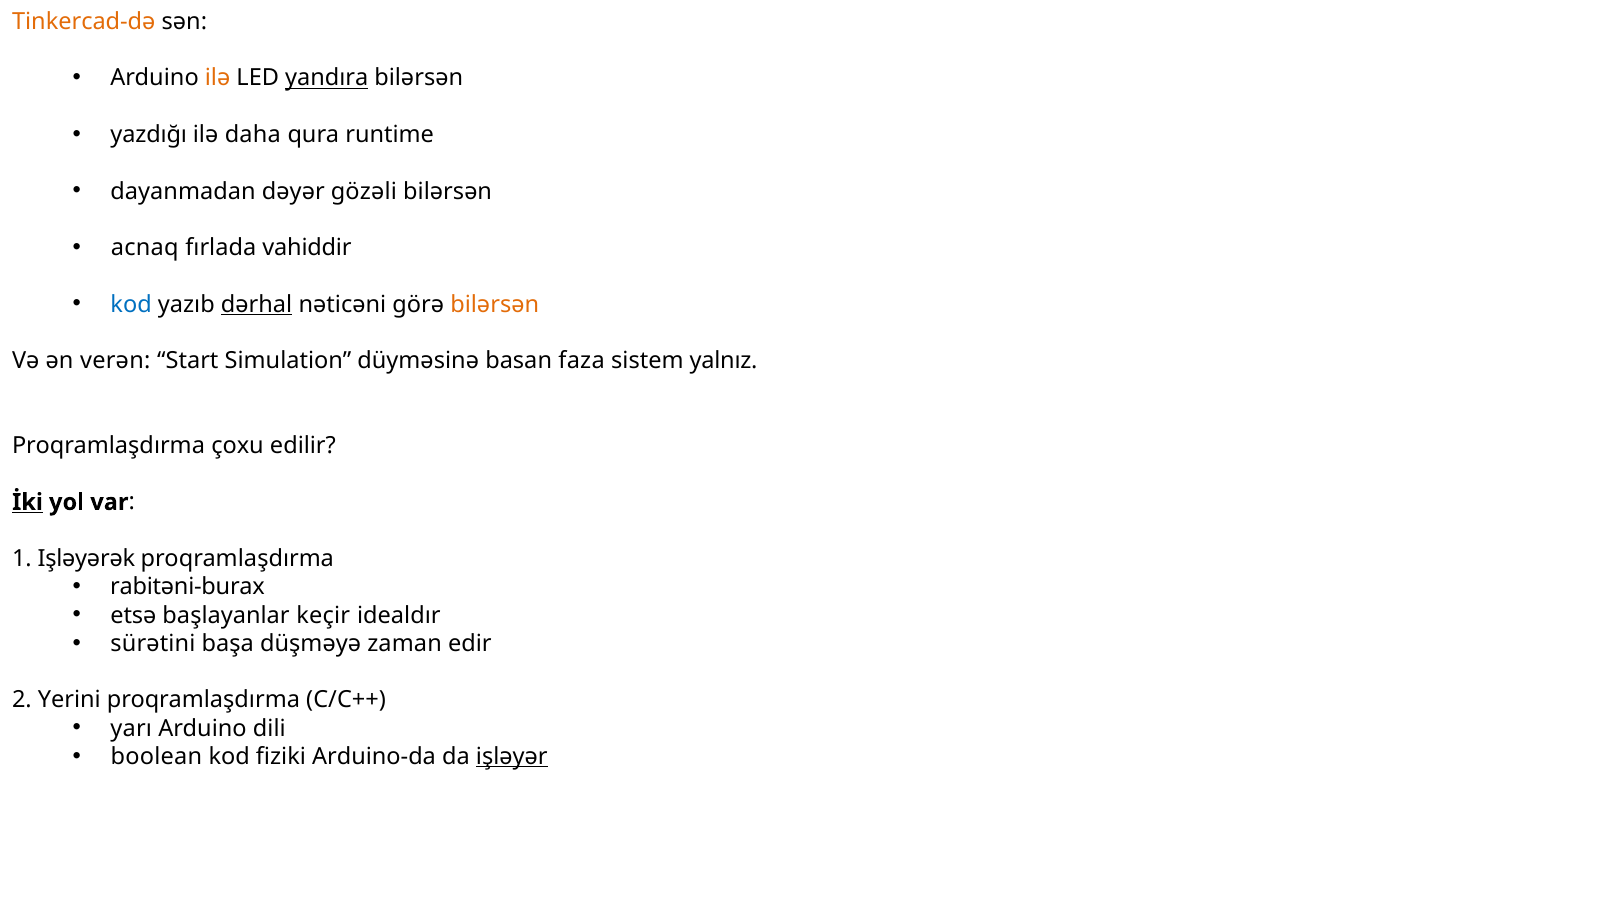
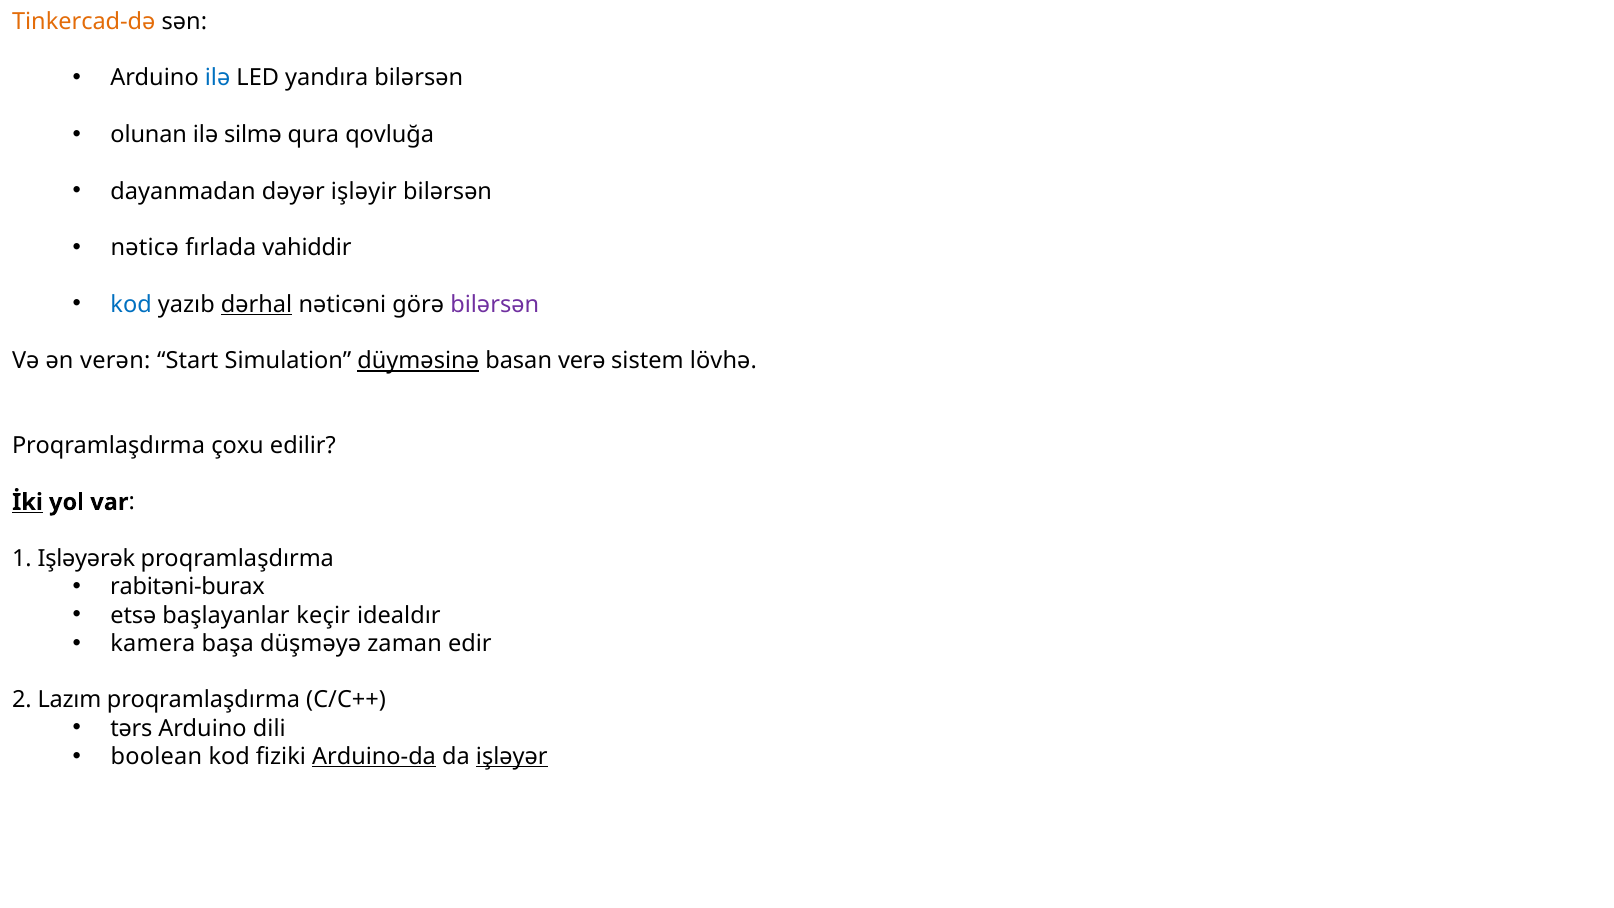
ilə colour: orange -> blue (218, 78)
yandıra underline: present -> none (327, 78)
yazdığı: yazdığı -> olunan (149, 135)
daha: daha -> silmə (253, 135)
runtime: runtime -> qovluğa (390, 135)
gözəli: gözəli -> işləyir (364, 191)
acnaq: acnaq -> nəticə (145, 248)
bilərsən colour: orange -> purple (495, 304)
düyməsinə underline: none -> present (418, 361)
faza: faza -> verə (582, 361)
yalnız: yalnız -> lövhə (723, 361)
sürətini: sürətini -> kamera (153, 643)
Yerini: Yerini -> Lazım (69, 700)
yarı: yarı -> tərs (131, 728)
Arduino-da underline: none -> present (374, 756)
